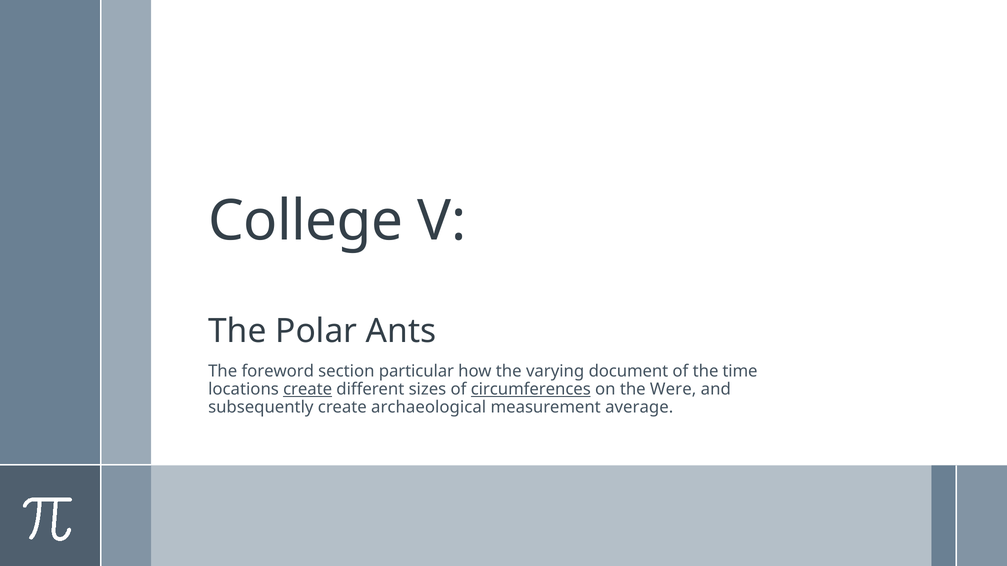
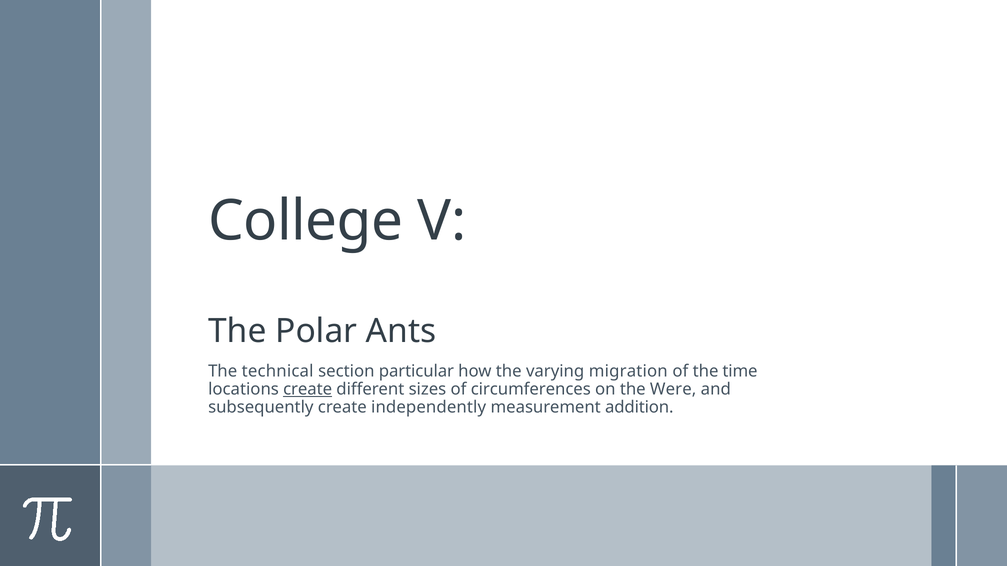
foreword: foreword -> technical (278, 372)
document: document -> migration (628, 372)
circumferences underline: present -> none (531, 390)
archaeological: archaeological -> independently (429, 408)
average: average -> addition (639, 408)
